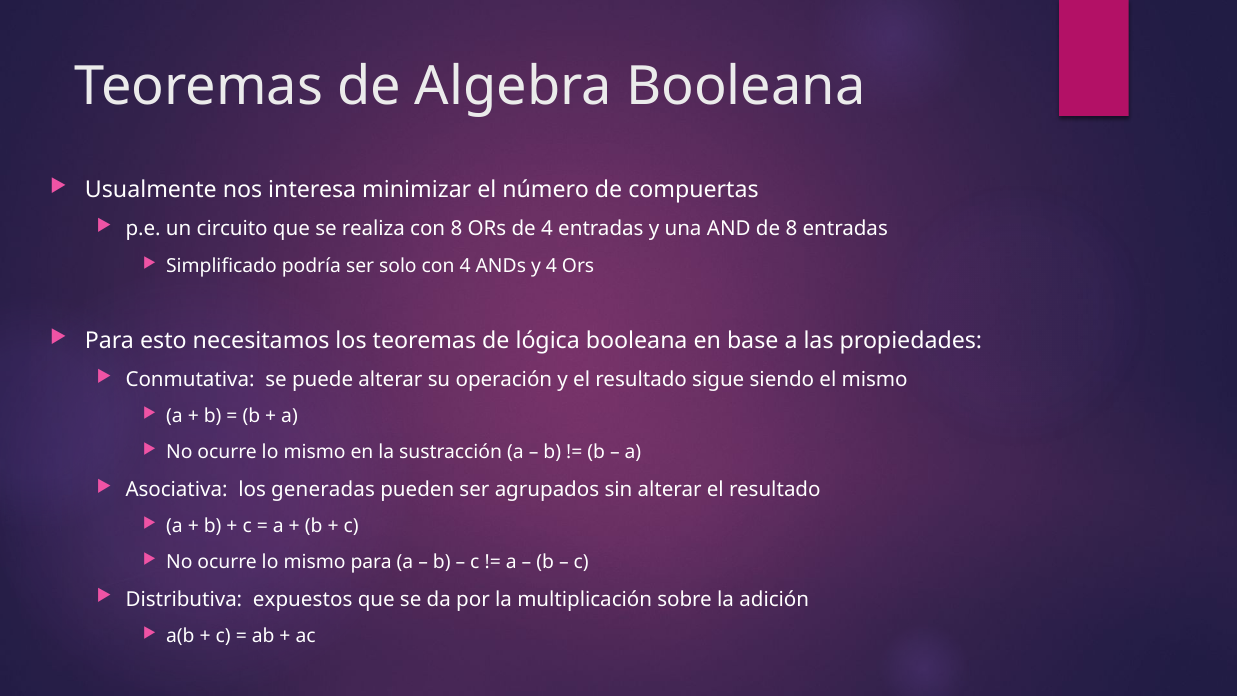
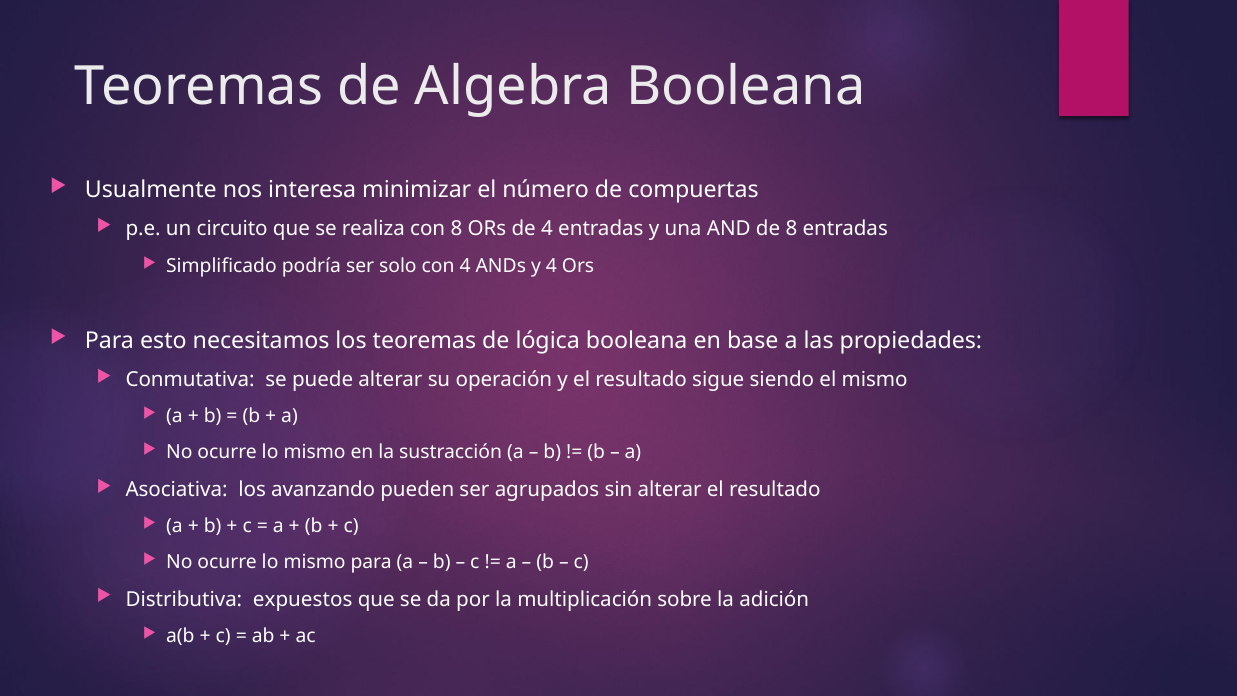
generadas: generadas -> avanzando (323, 489)
